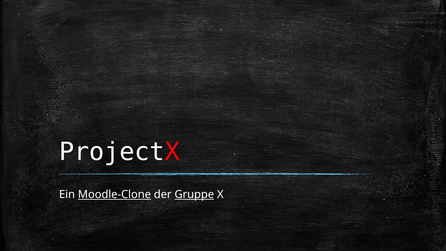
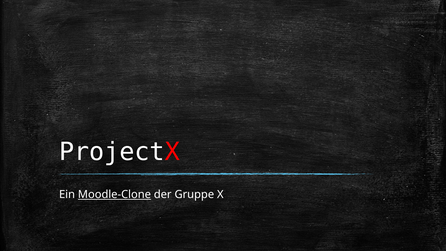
Gruppe underline: present -> none (194, 194)
